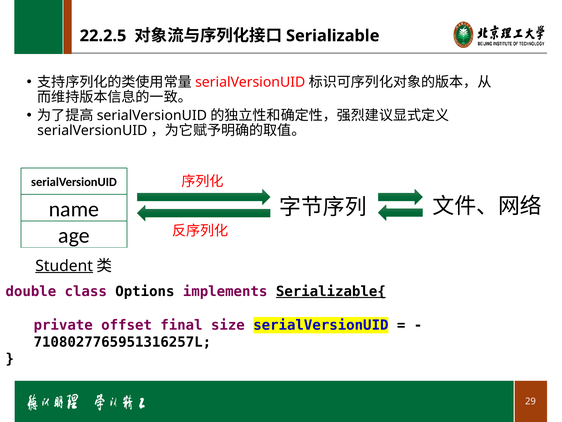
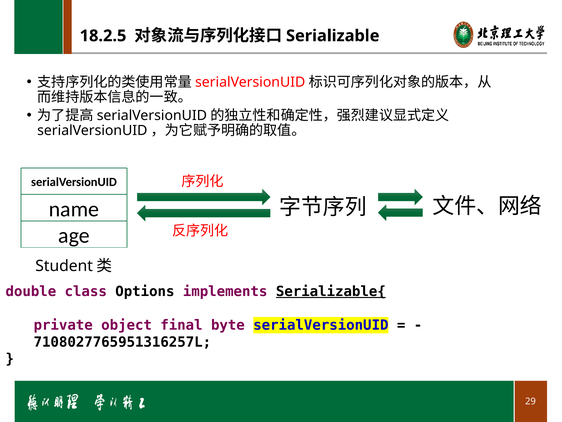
22.2.5: 22.2.5 -> 18.2.5 (103, 36)
Student underline: present -> none (64, 266)
offset: offset -> object (127, 325)
size: size -> byte (228, 325)
